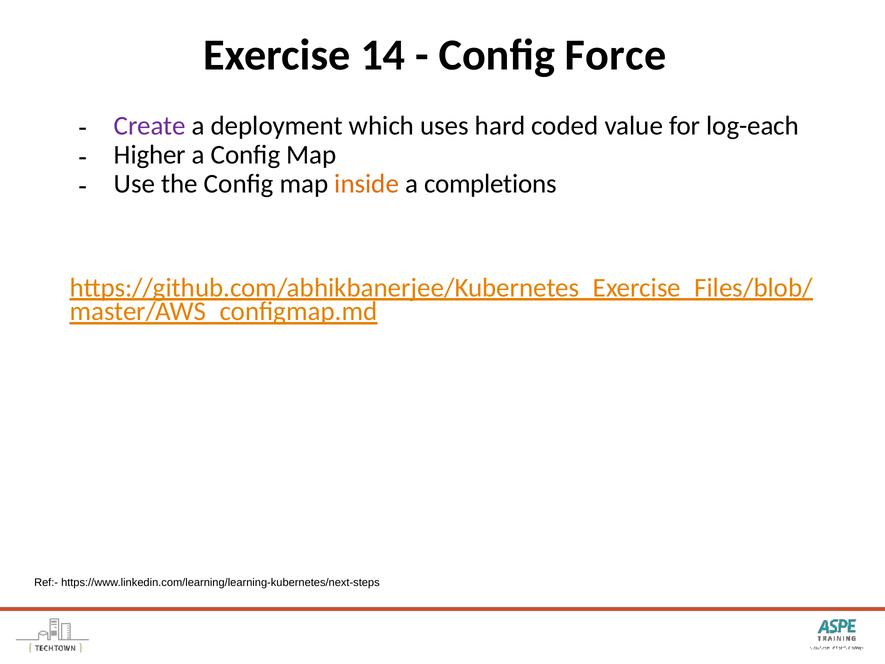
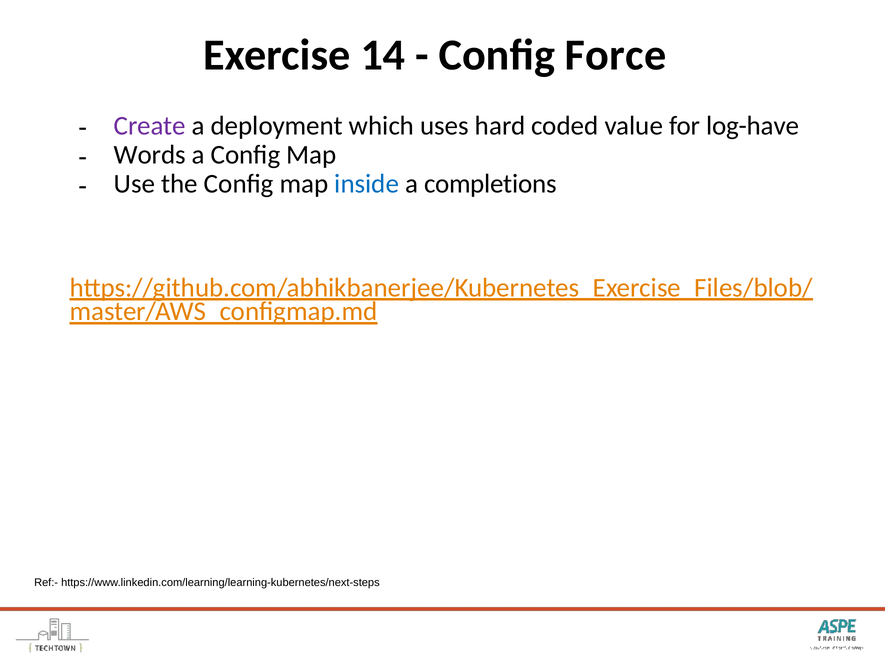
log-each: log-each -> log-have (753, 126)
Higher: Higher -> Words (150, 155)
inside colour: orange -> blue (367, 184)
